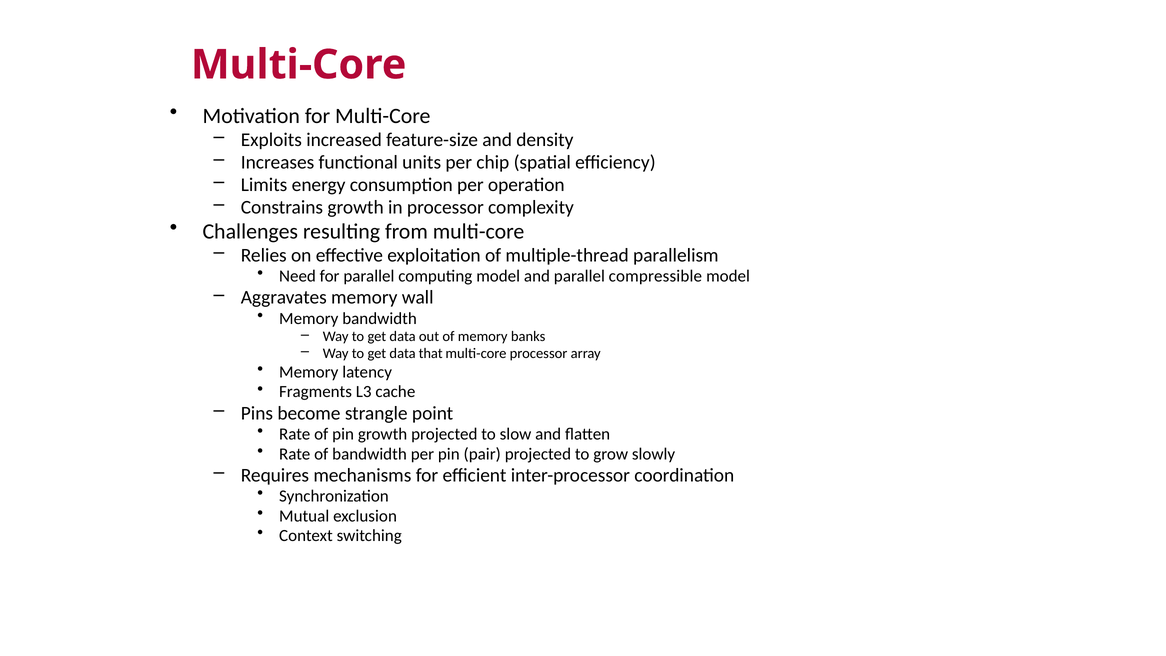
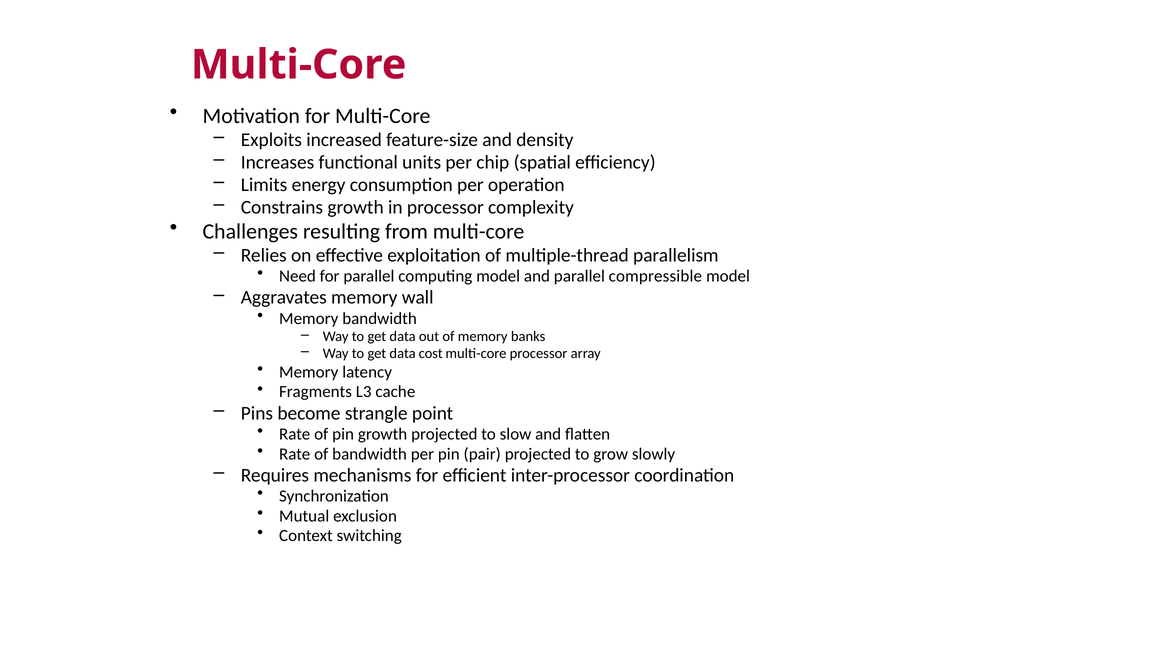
that: that -> cost (431, 354)
